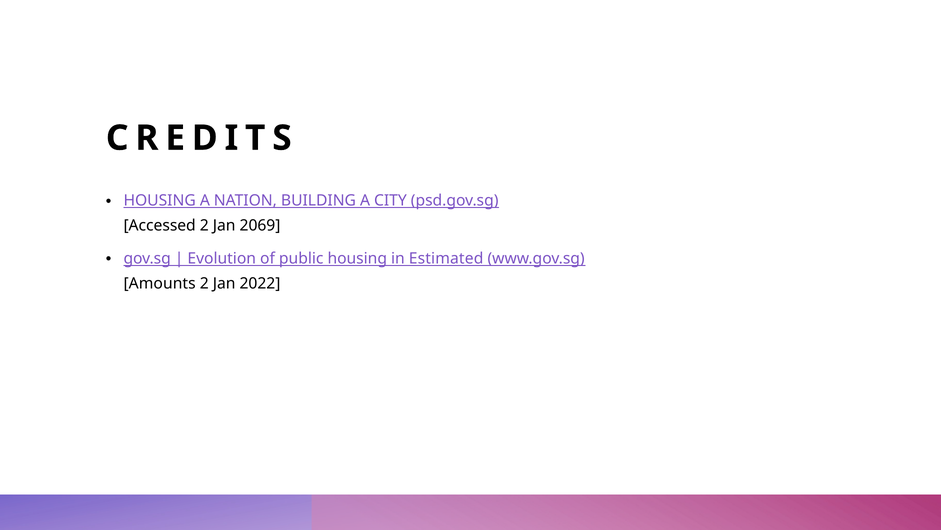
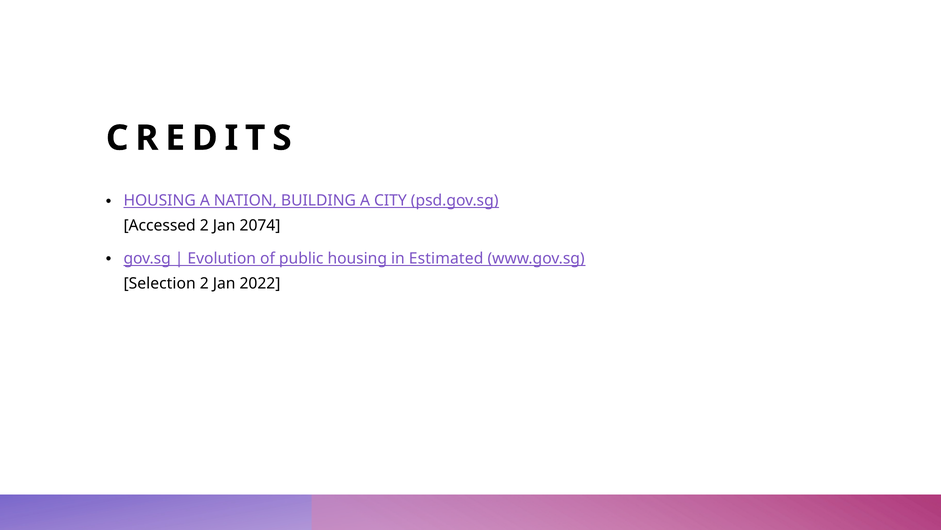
2069: 2069 -> 2074 (260, 225)
Amounts: Amounts -> Selection (160, 283)
